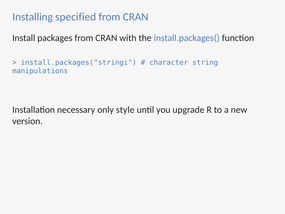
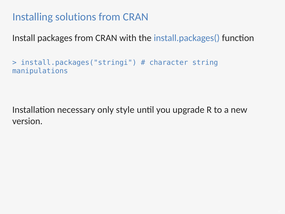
specified: specified -> solutions (76, 17)
